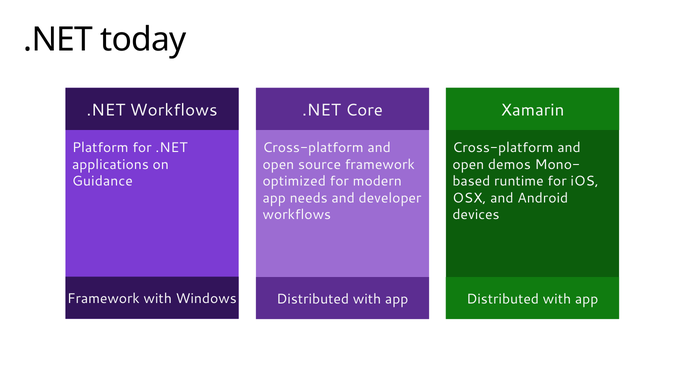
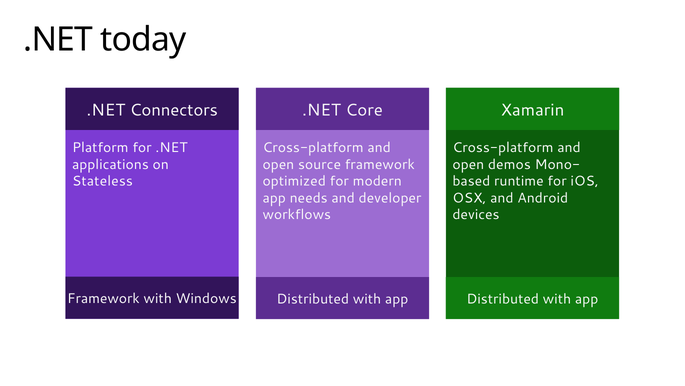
.NET Workflows: Workflows -> Connectors (174, 110)
Guidance: Guidance -> Stateless (102, 181)
